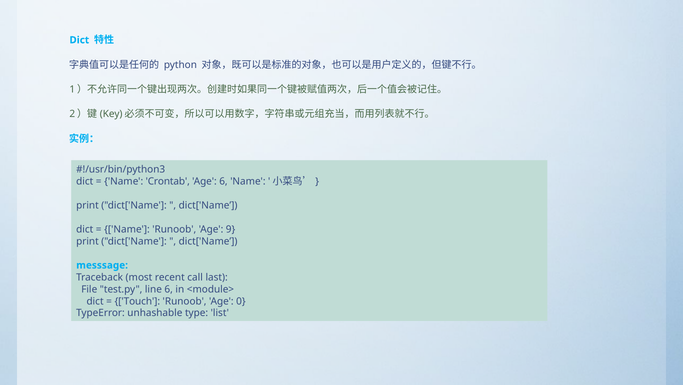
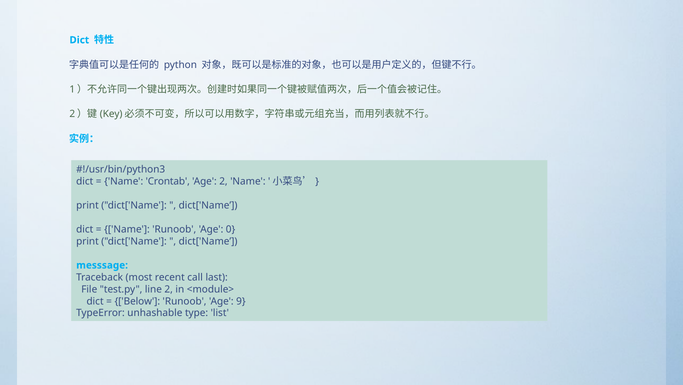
Age 6: 6 -> 2 (223, 181)
9: 9 -> 0 (231, 229)
line 6: 6 -> 2 (169, 289)
Touch: Touch -> Below (137, 301)
0: 0 -> 9 (241, 301)
